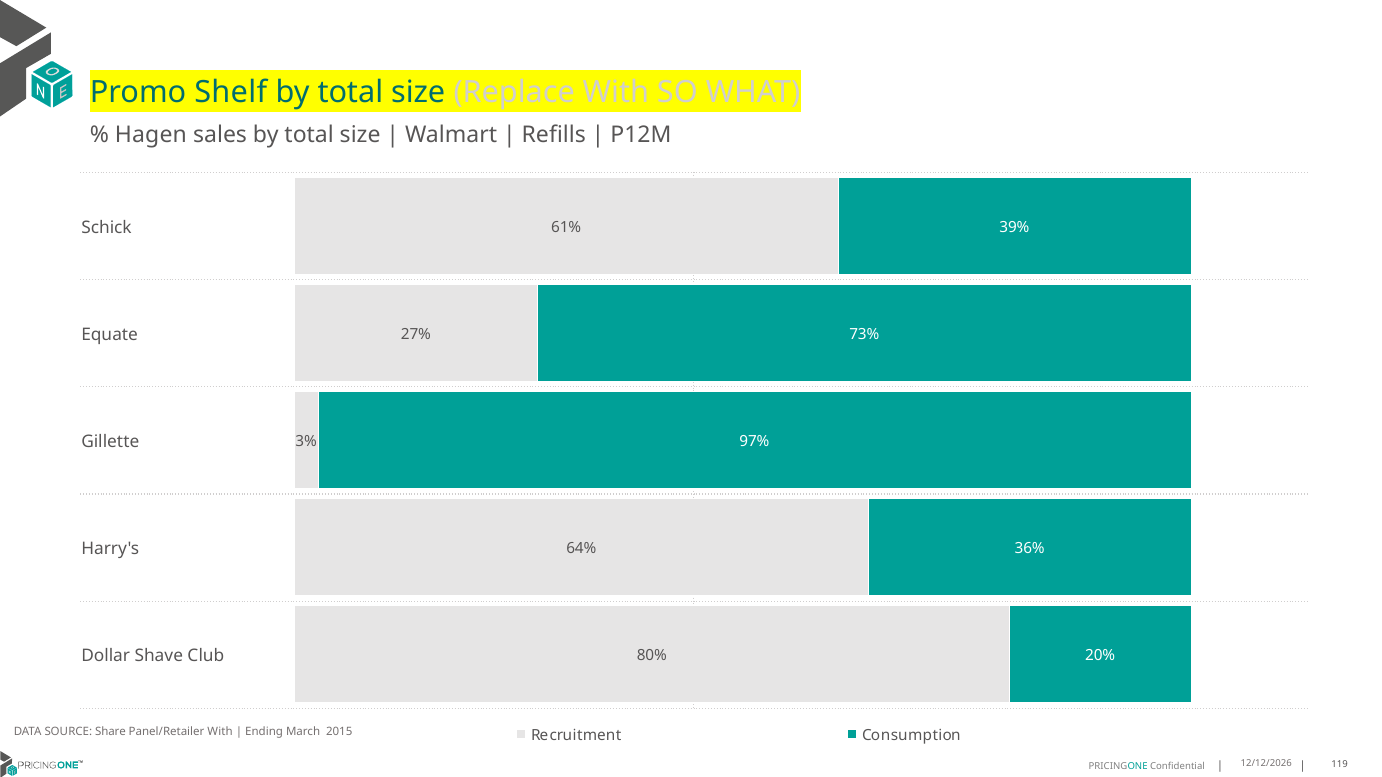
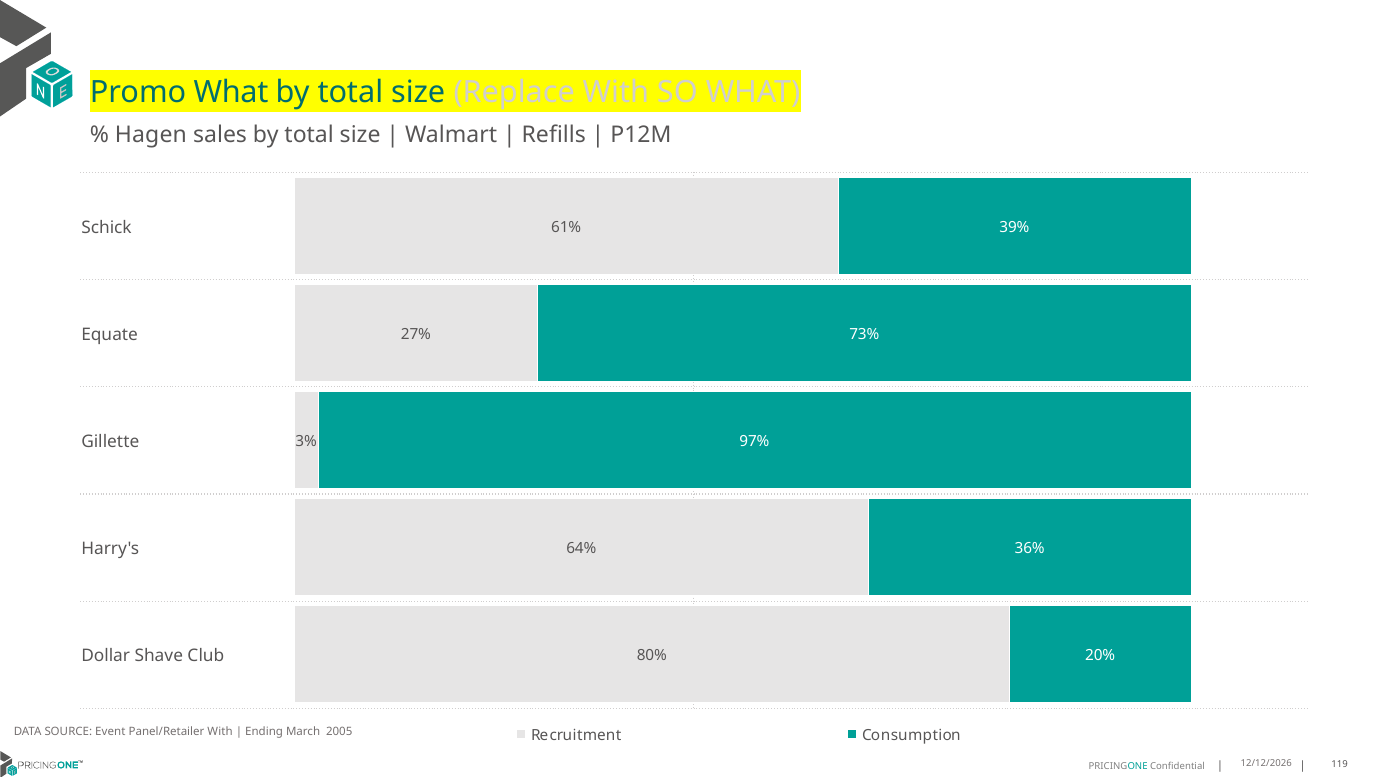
Promo Shelf: Shelf -> What (231, 93)
Share: Share -> Event (110, 732)
2015: 2015 -> 2005 (339, 732)
